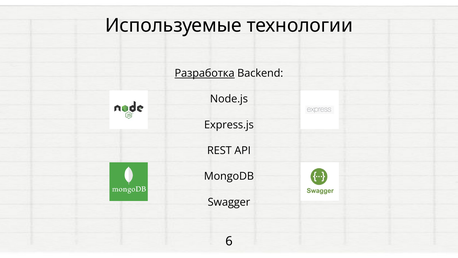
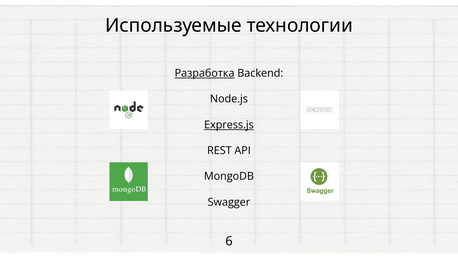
Express.js underline: none -> present (229, 125)
